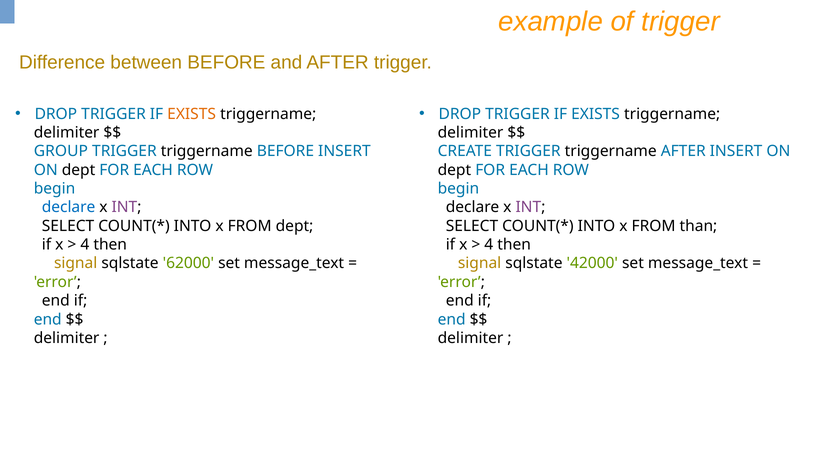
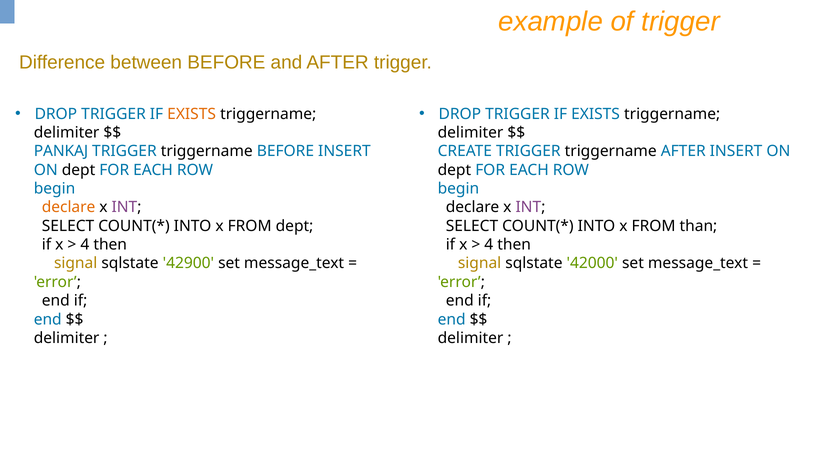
GROUP: GROUP -> PANKAJ (61, 151)
declare colour: blue -> orange (69, 207)
62000: 62000 -> 42900 (188, 263)
